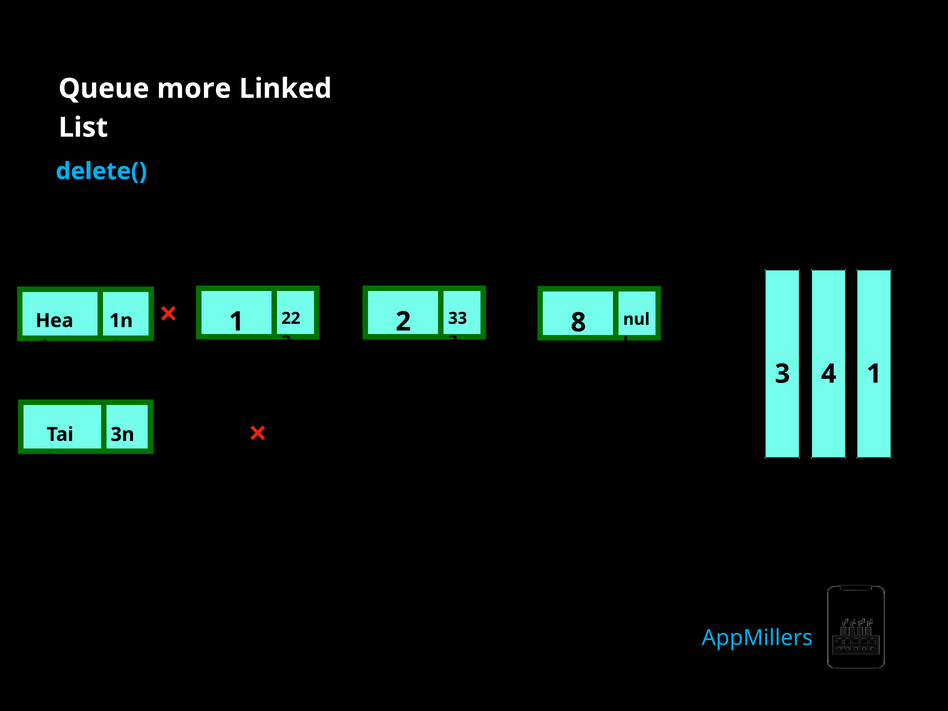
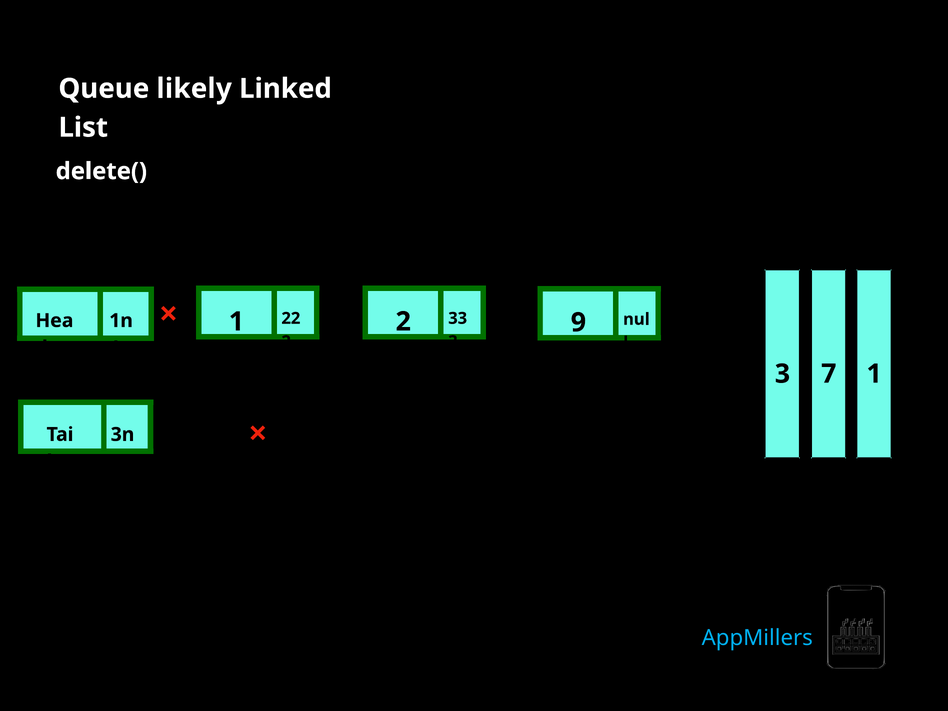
more: more -> likely (194, 89)
delete( colour: light blue -> white (101, 171)
8: 8 -> 9 (578, 323)
4: 4 -> 7 (829, 374)
